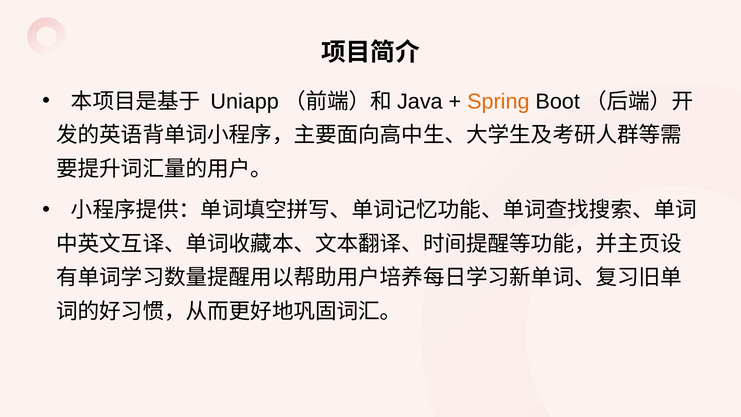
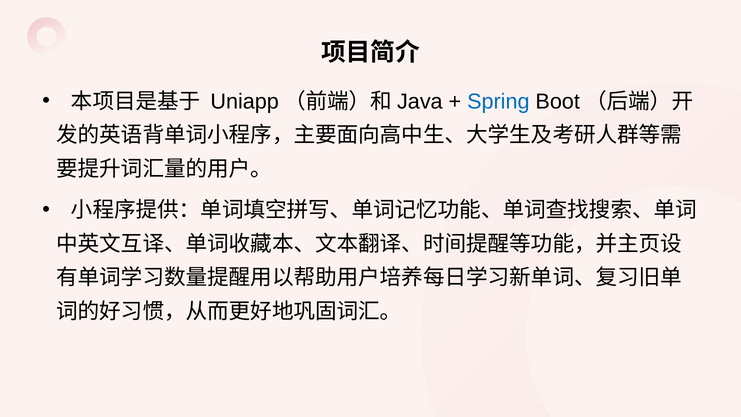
Spring colour: orange -> blue (498, 101)
